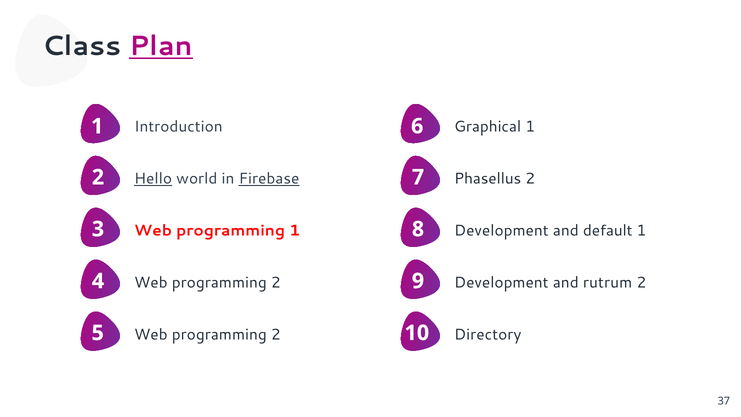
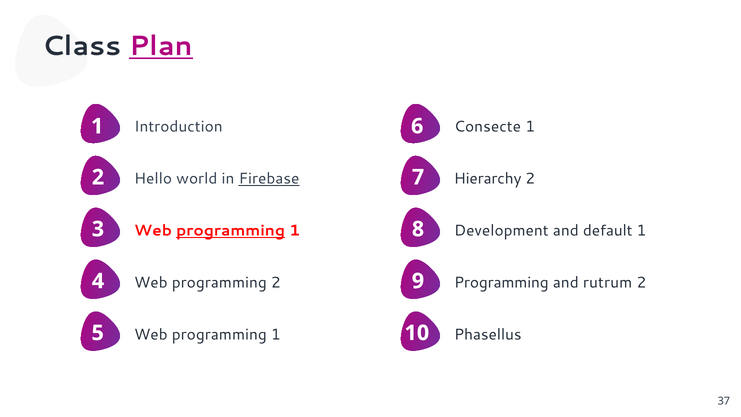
Graphical: Graphical -> Consecte (488, 127)
Hello underline: present -> none (153, 179)
Phasellus: Phasellus -> Hierarchy (488, 179)
programming underline: none -> present (231, 231)
Development: Development -> Programming (501, 283)
2: 2 -> 1 (276, 335)
Directory: Directory -> Phasellus (488, 335)
